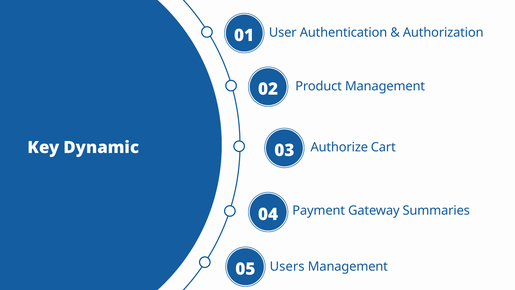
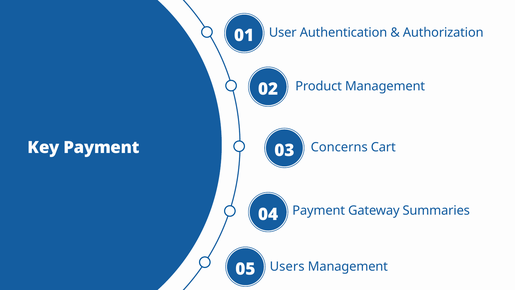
Key Dynamic: Dynamic -> Payment (101, 148)
Authorize: Authorize -> Concerns (339, 147)
